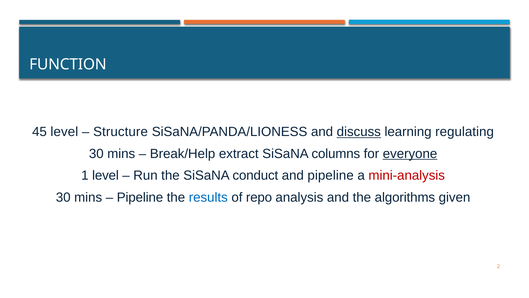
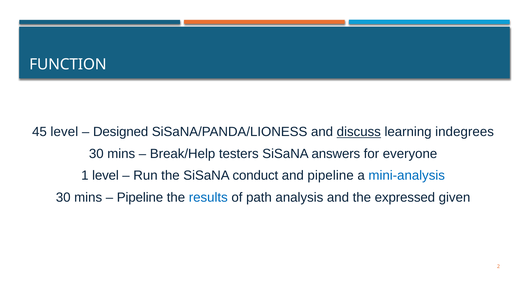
Structure: Structure -> Designed (121, 132)
regulating: regulating -> indegrees (465, 132)
extract: extract -> testers (239, 154)
columns: columns -> answers (336, 154)
everyone underline: present -> none (410, 154)
mini-analysis colour: red -> blue (407, 175)
repo: repo -> path (259, 197)
algorithms: algorithms -> expressed (405, 197)
